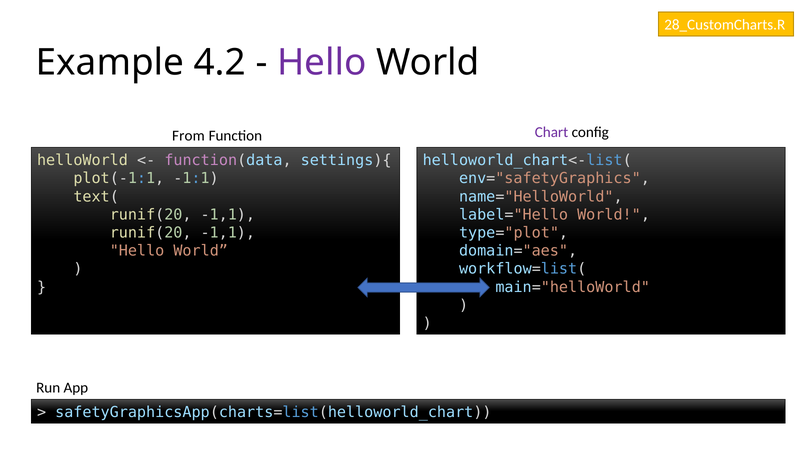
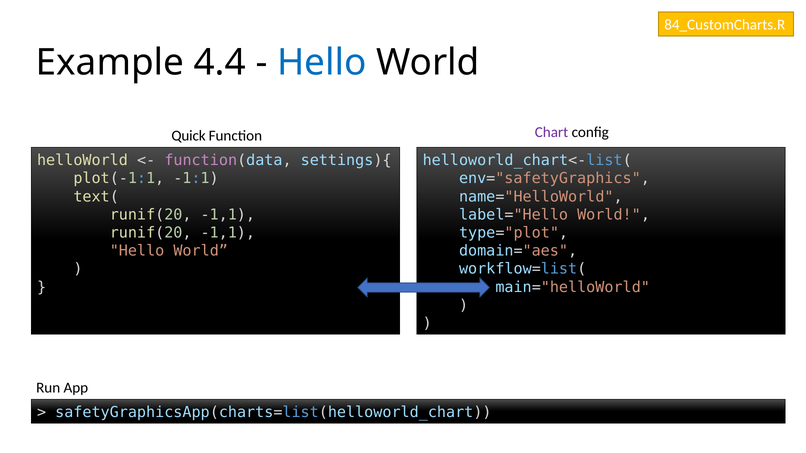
28_CustomCharts.R: 28_CustomCharts.R -> 84_CustomCharts.R (725, 25)
4.2: 4.2 -> 4.4 (220, 63)
Hello colour: purple -> blue (322, 63)
From: From -> Quick (189, 136)
